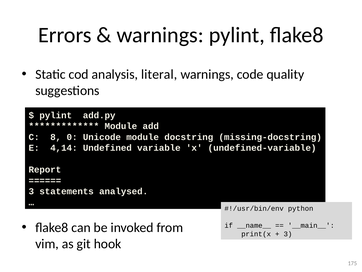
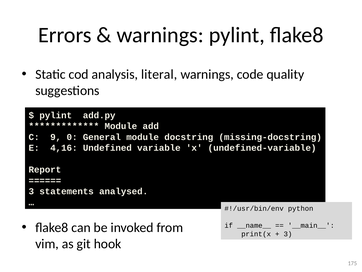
8: 8 -> 9 (56, 137)
Unicode: Unicode -> General (102, 137)
4,14: 4,14 -> 4,16 (64, 148)
